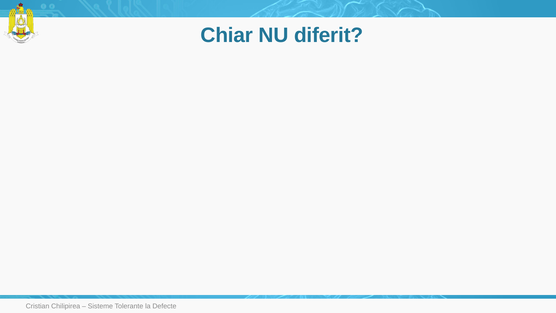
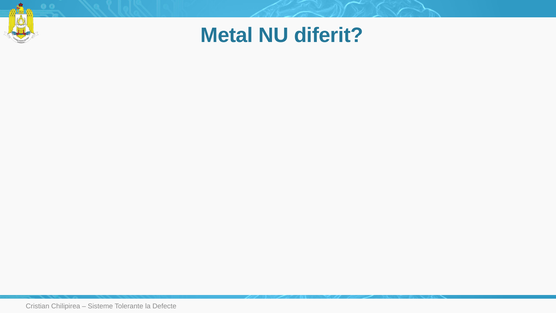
Chiar: Chiar -> Metal (227, 35)
